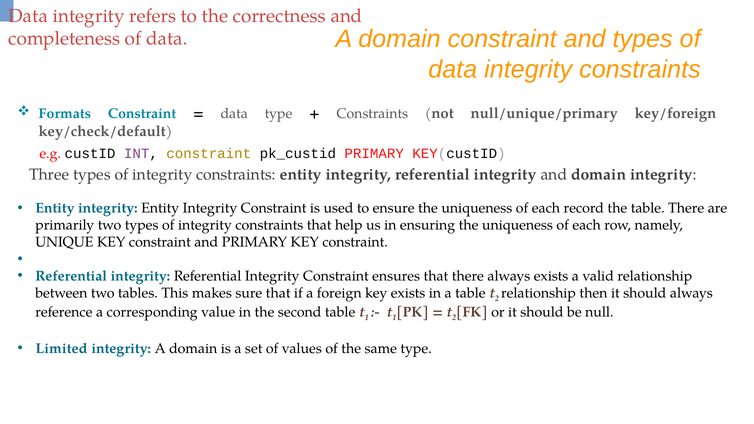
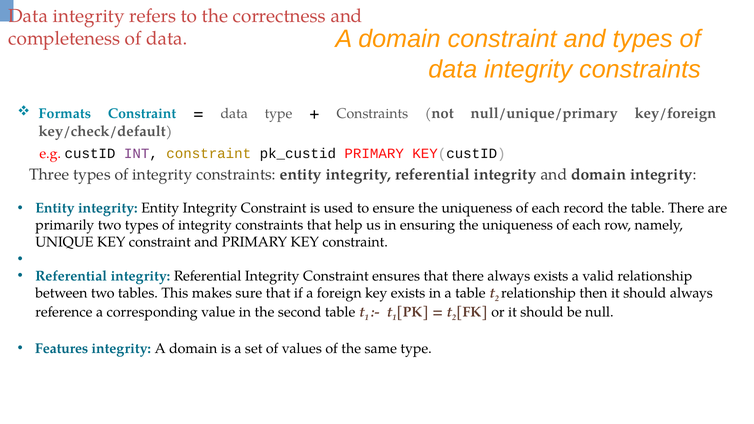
Limited: Limited -> Features (62, 349)
